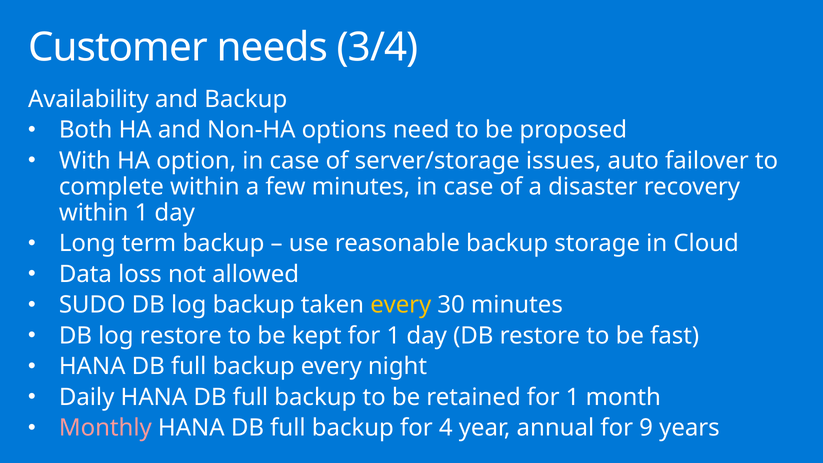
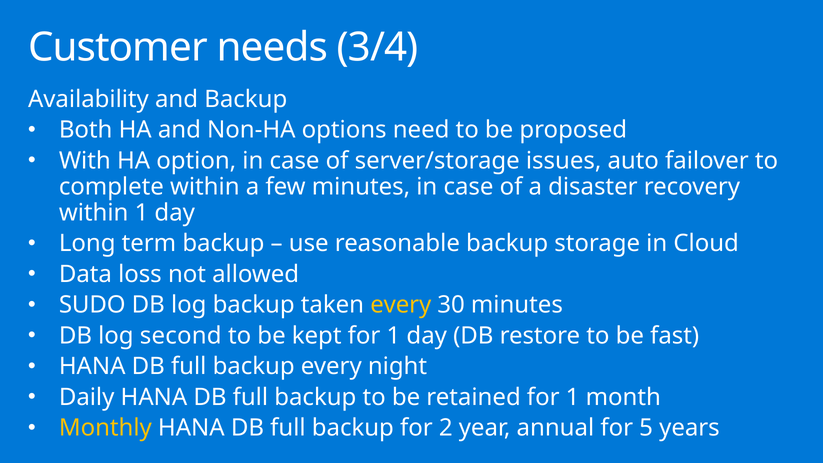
log restore: restore -> second (181, 336)
Monthly colour: pink -> yellow (105, 428)
4: 4 -> 2 (446, 428)
9: 9 -> 5 (646, 428)
